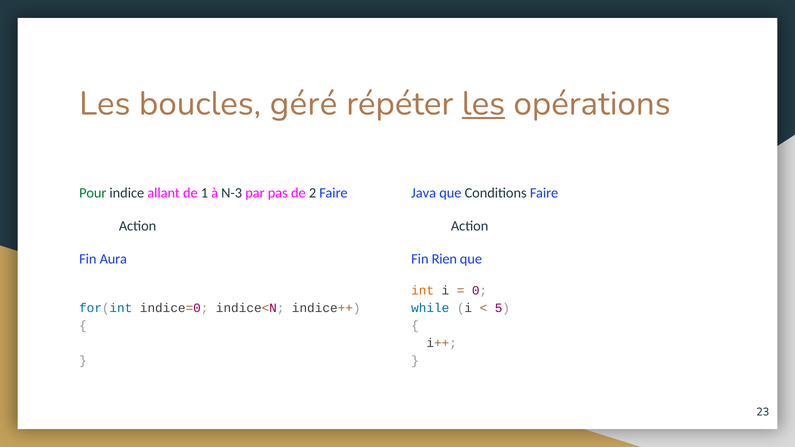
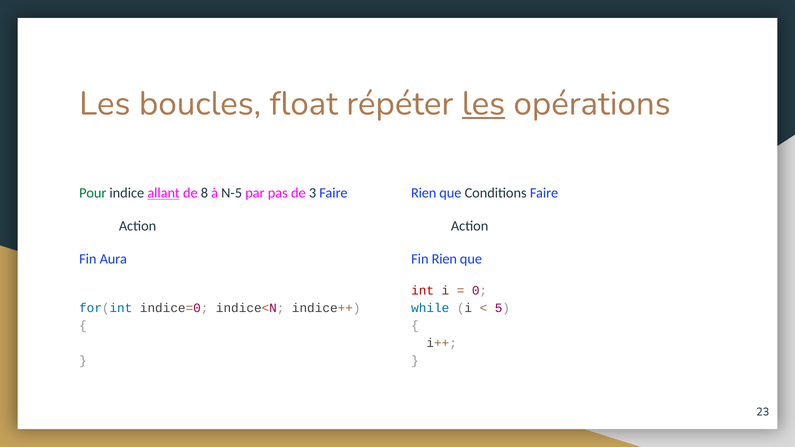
géré: géré -> float (304, 104)
allant underline: none -> present (164, 193)
1: 1 -> 8 (204, 193)
N-3: N-3 -> N-5 (232, 193)
2: 2 -> 3 (313, 193)
Java: Java -> Rien (424, 193)
int colour: orange -> red (423, 291)
